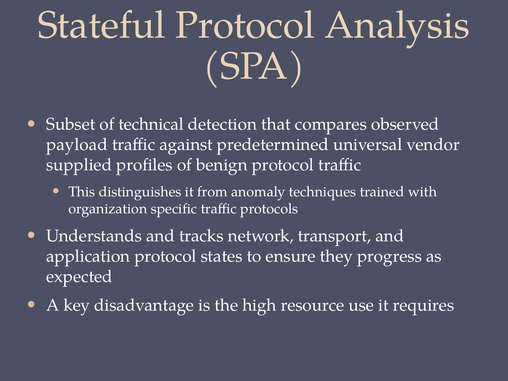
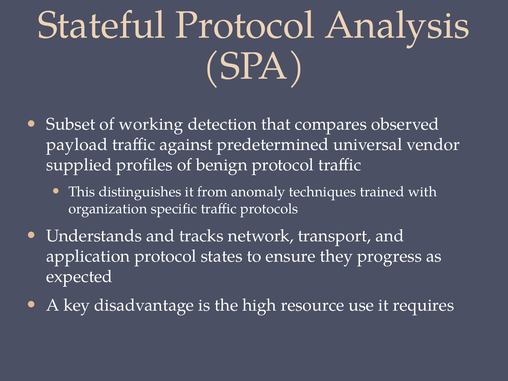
technical: technical -> working (151, 124)
